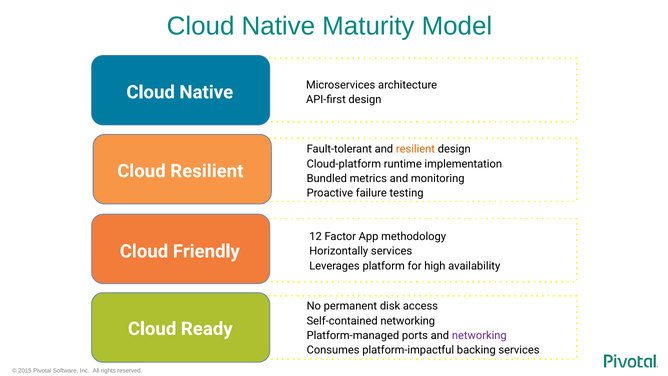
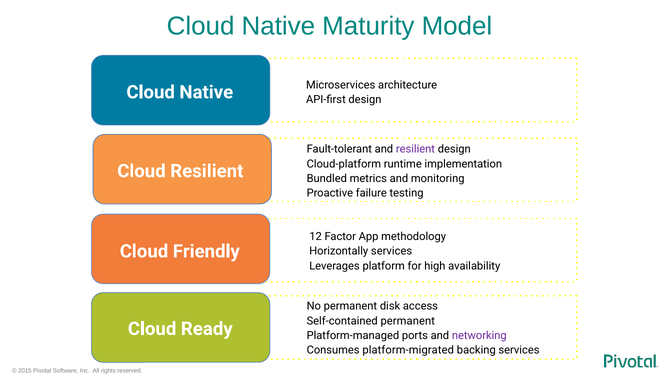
resilient colour: orange -> purple (415, 149)
Self-contained networking: networking -> permanent (408, 321)
platform-impactful: platform-impactful -> platform-migrated (408, 350)
